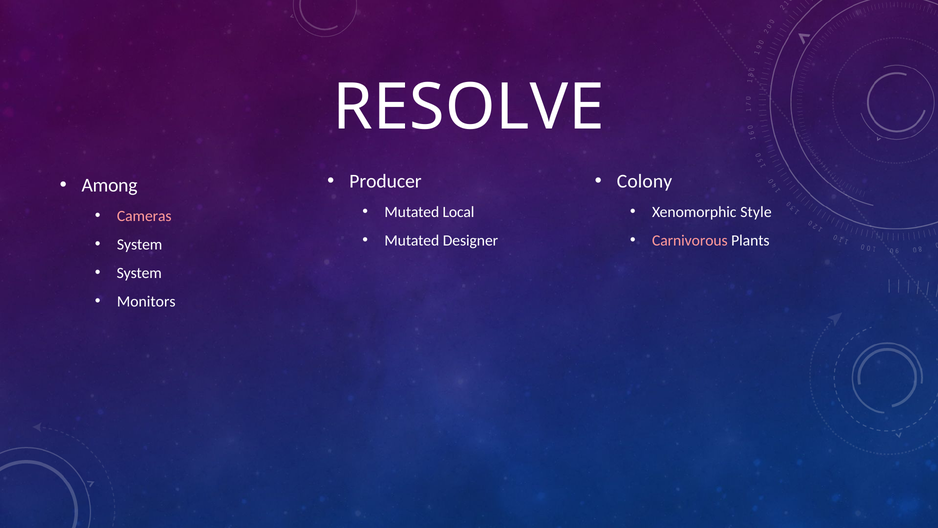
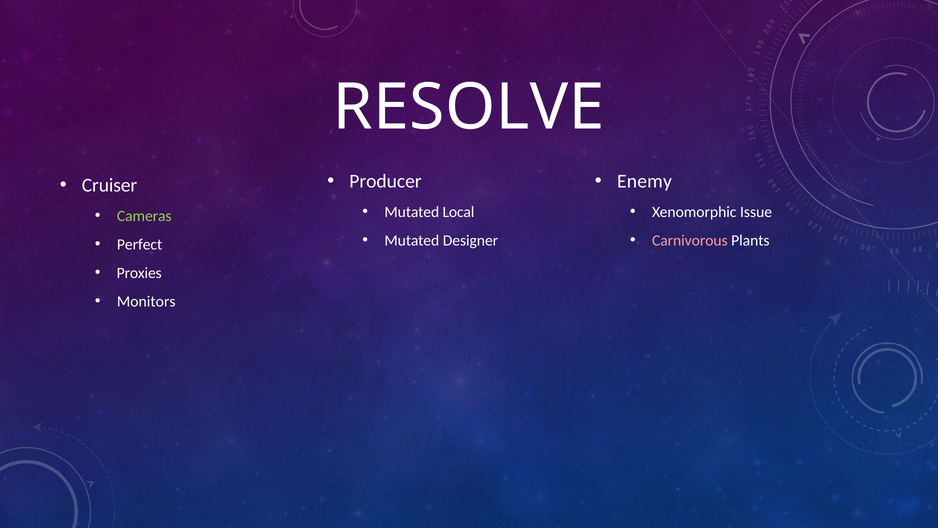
Colony: Colony -> Enemy (644, 181)
Among: Among -> Cruiser (110, 185)
Style: Style -> Issue (756, 212)
Cameras colour: pink -> light green (144, 216)
System: System -> Perfect (140, 244)
System: System -> Proxies (139, 273)
